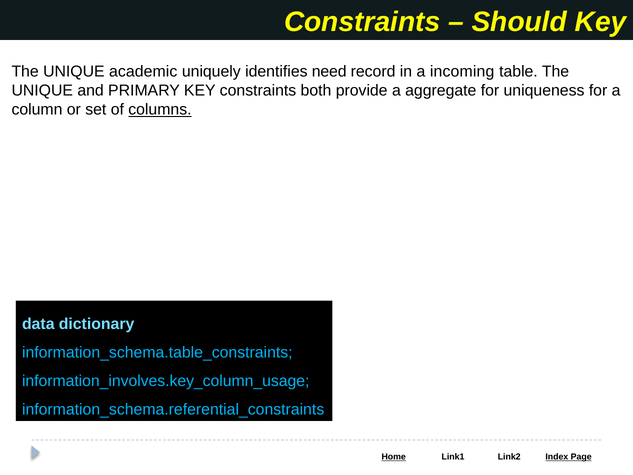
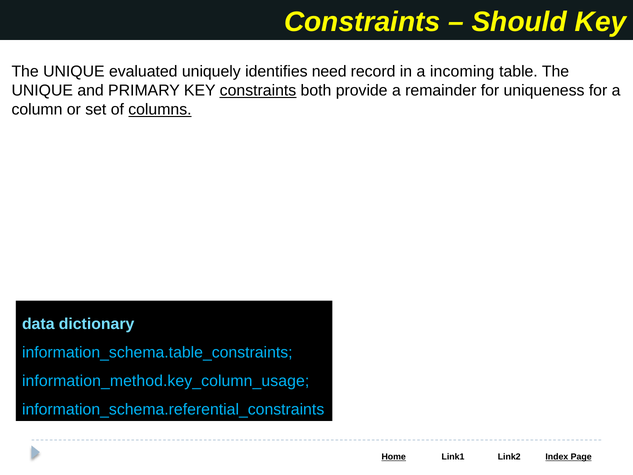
academic: academic -> evaluated (143, 72)
constraints underline: none -> present (258, 91)
aggregate: aggregate -> remainder (441, 91)
information_involves.key_column_usage: information_involves.key_column_usage -> information_method.key_column_usage (166, 381)
